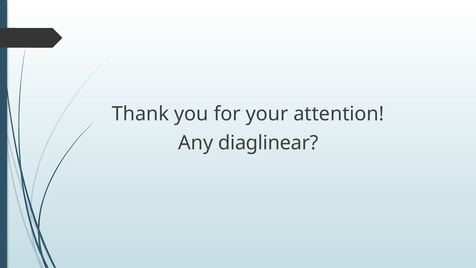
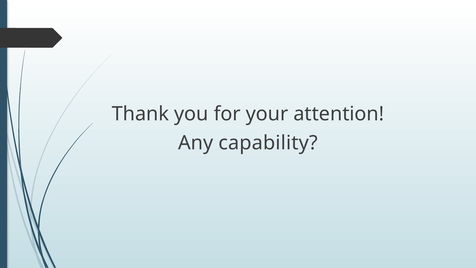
diaglinear: diaglinear -> capability (268, 143)
